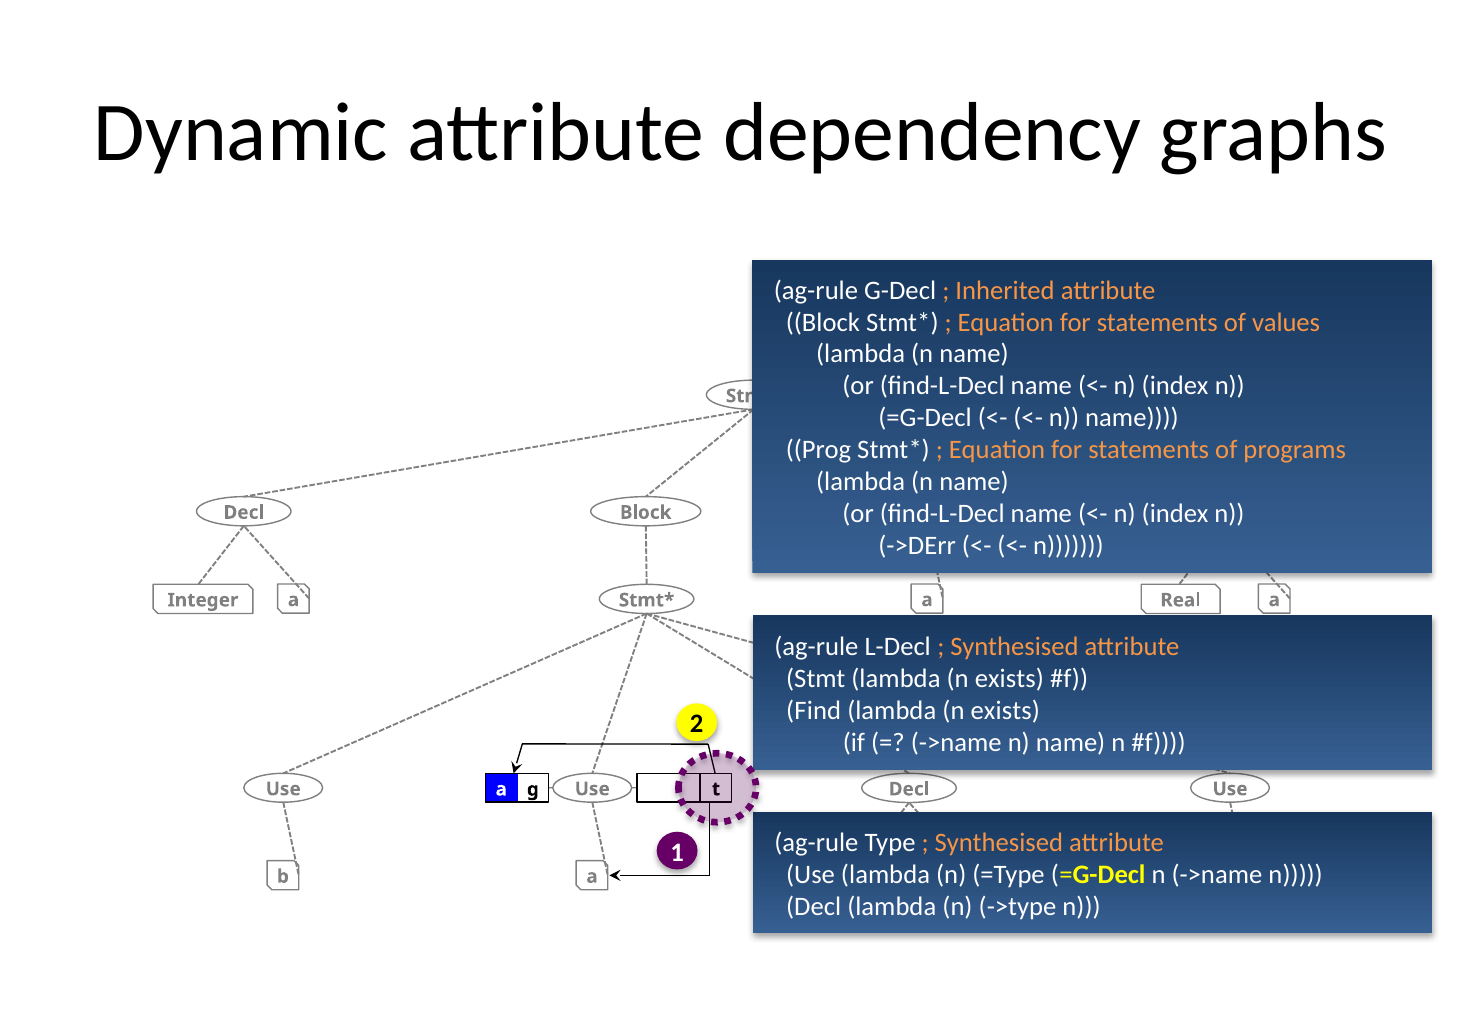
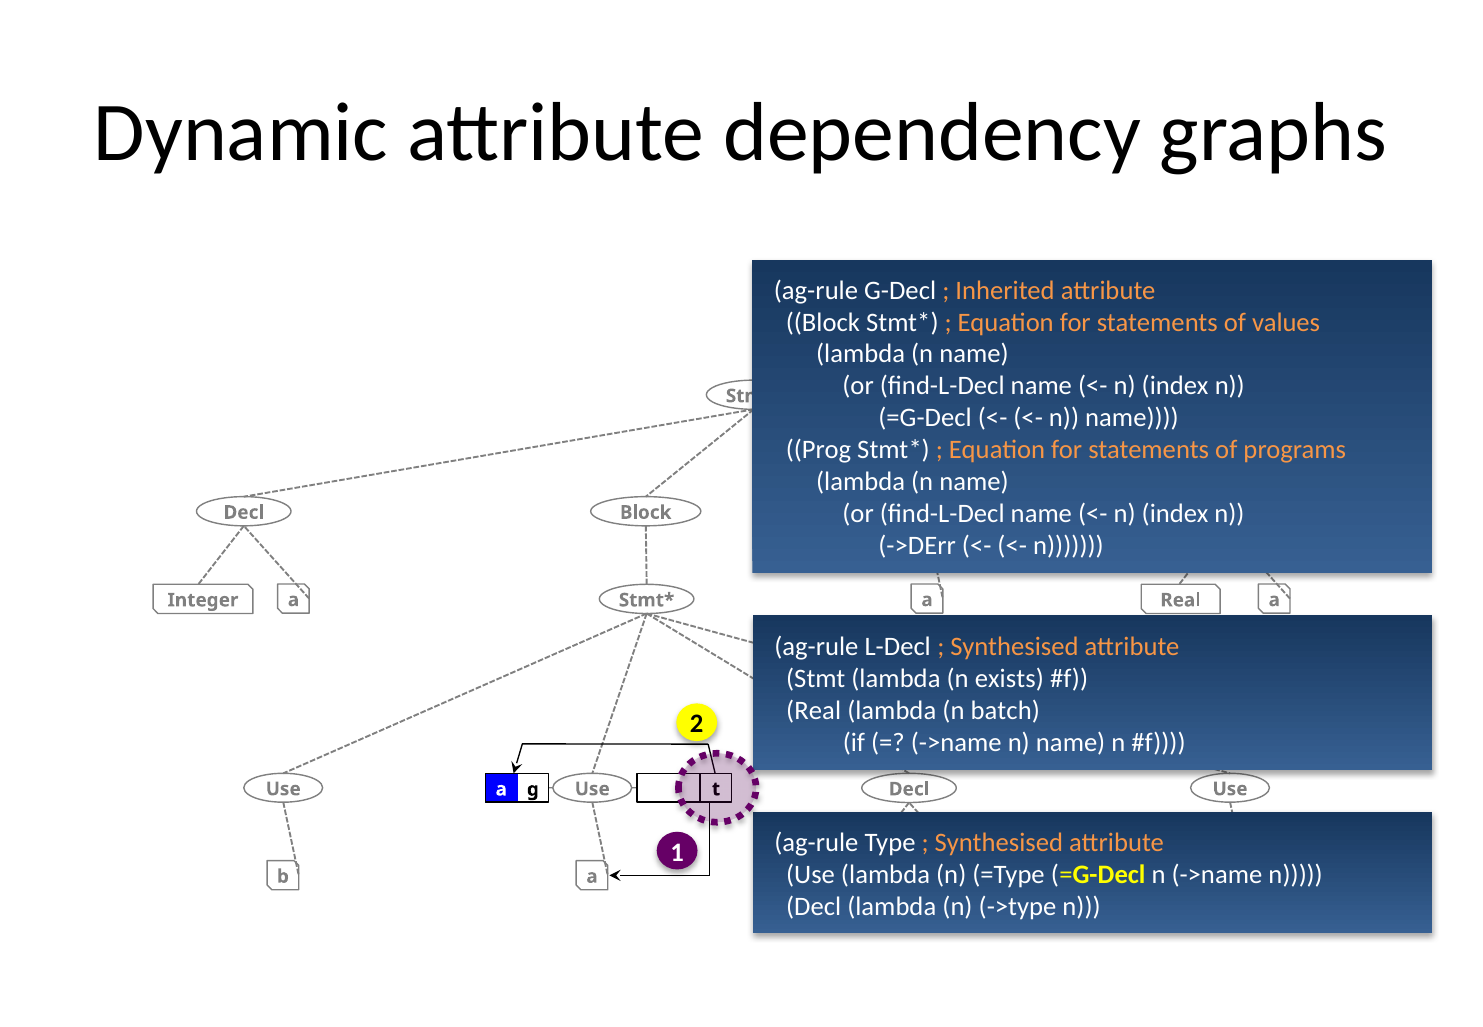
Find: Find -> Real (814, 710)
exists: exists -> batch (1005, 710)
